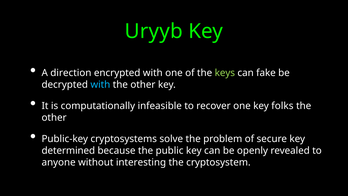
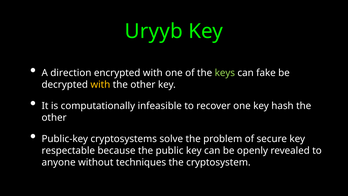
with colour: light blue -> yellow (100, 84)
folks: folks -> hash (282, 106)
determined: determined -> respectable (68, 150)
interesting: interesting -> techniques (141, 162)
